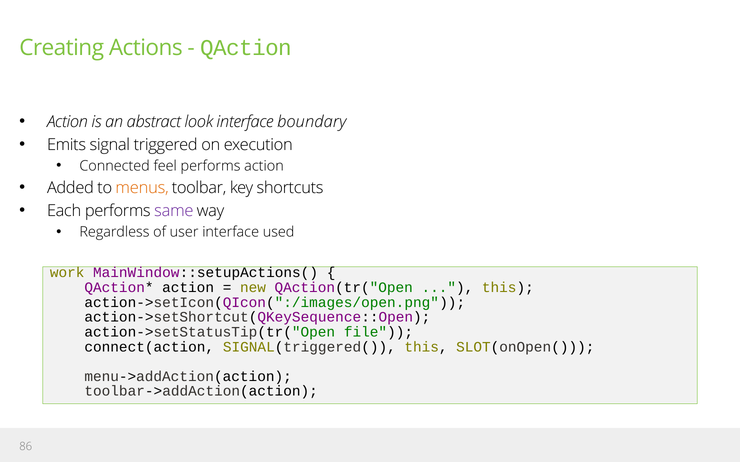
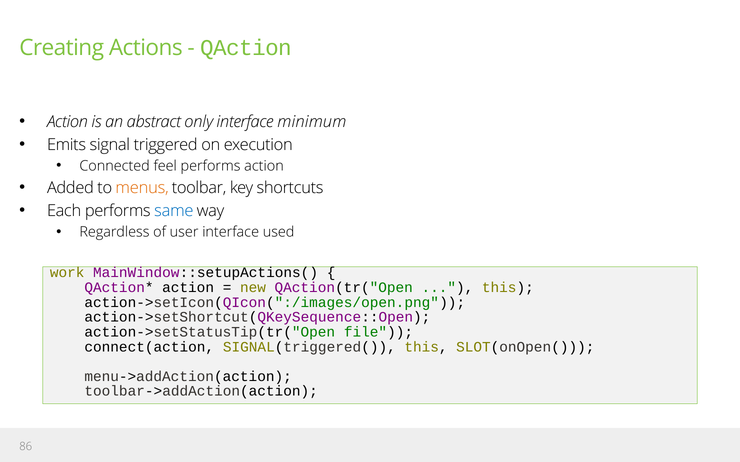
look: look -> only (199, 122)
boundary: boundary -> minimum (312, 122)
same colour: purple -> blue (174, 211)
